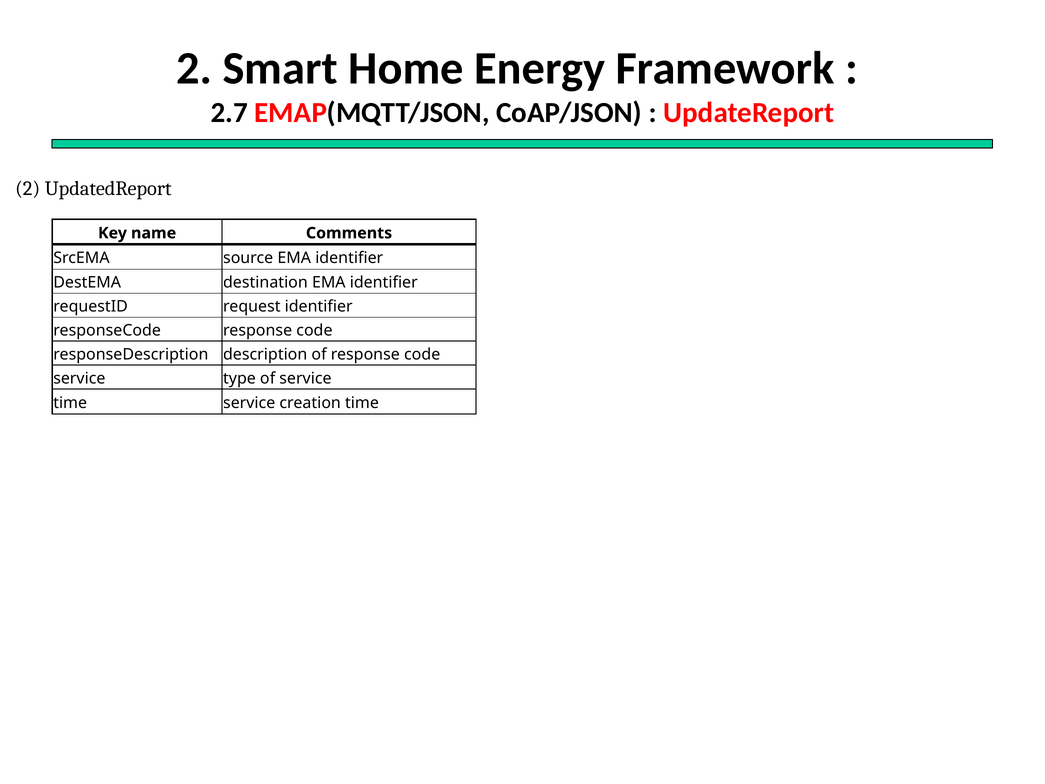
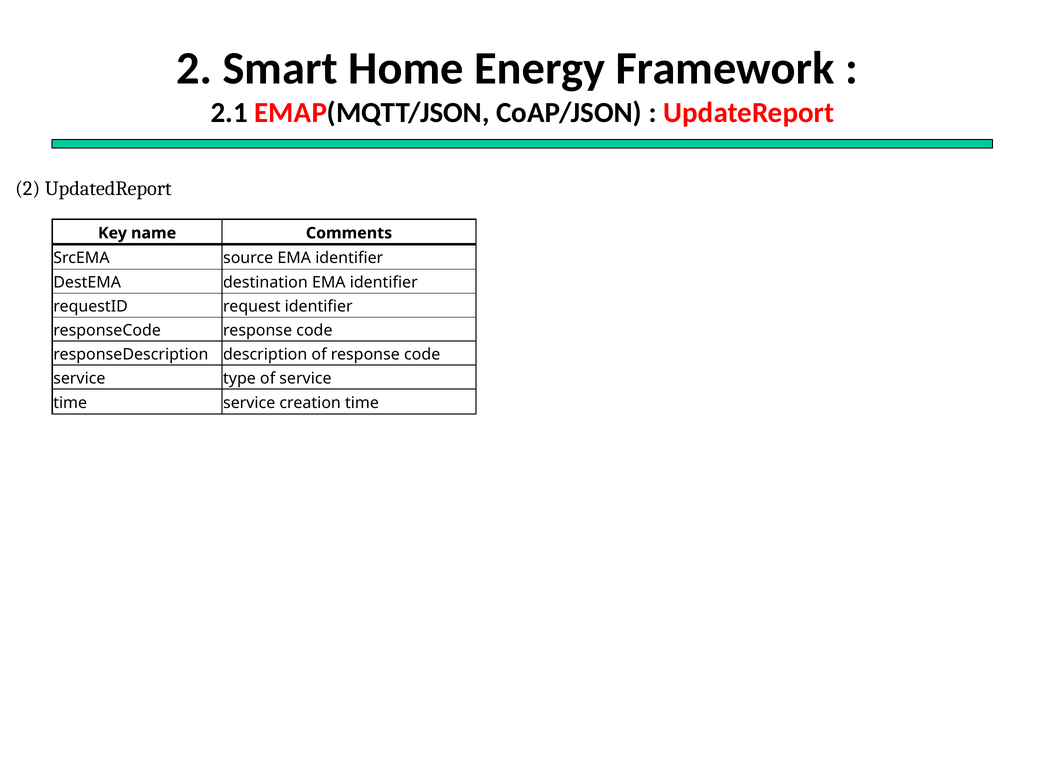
2.7: 2.7 -> 2.1 (229, 113)
